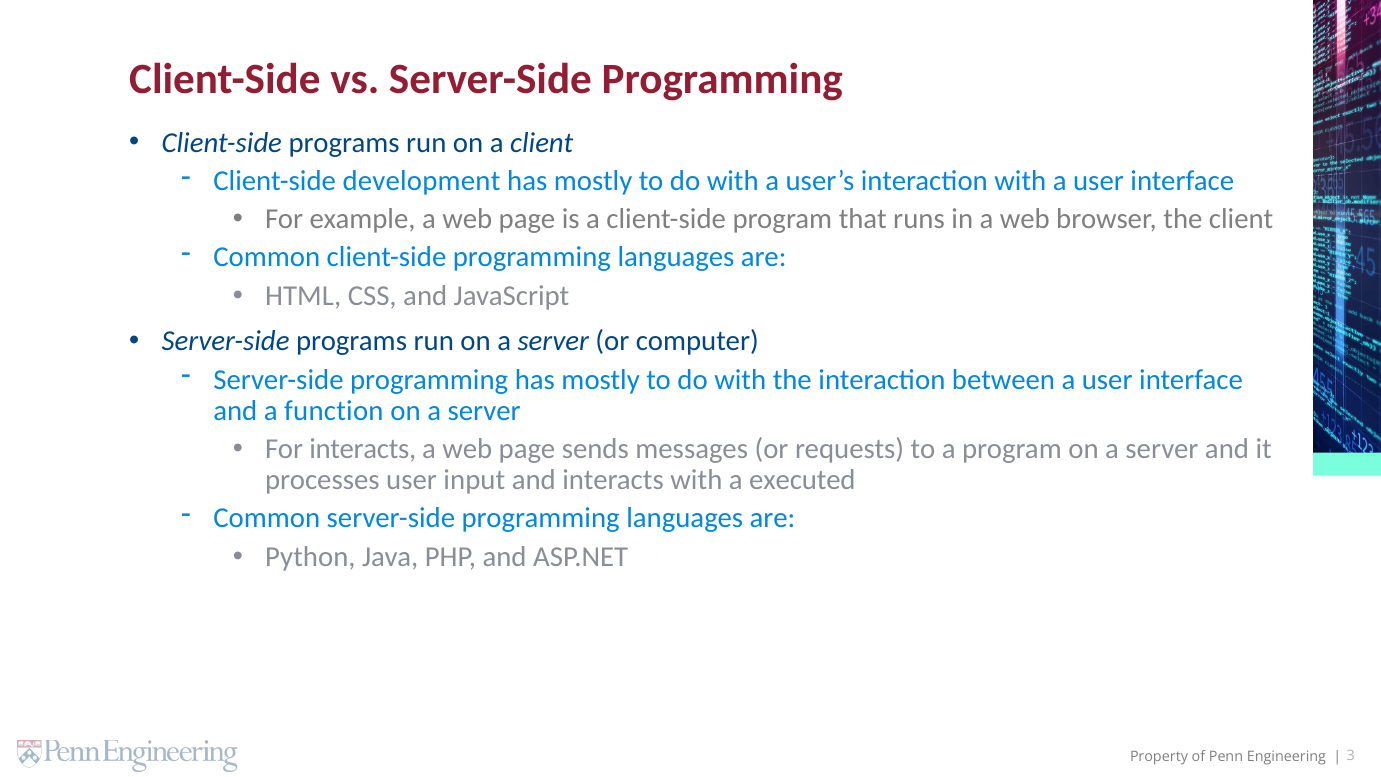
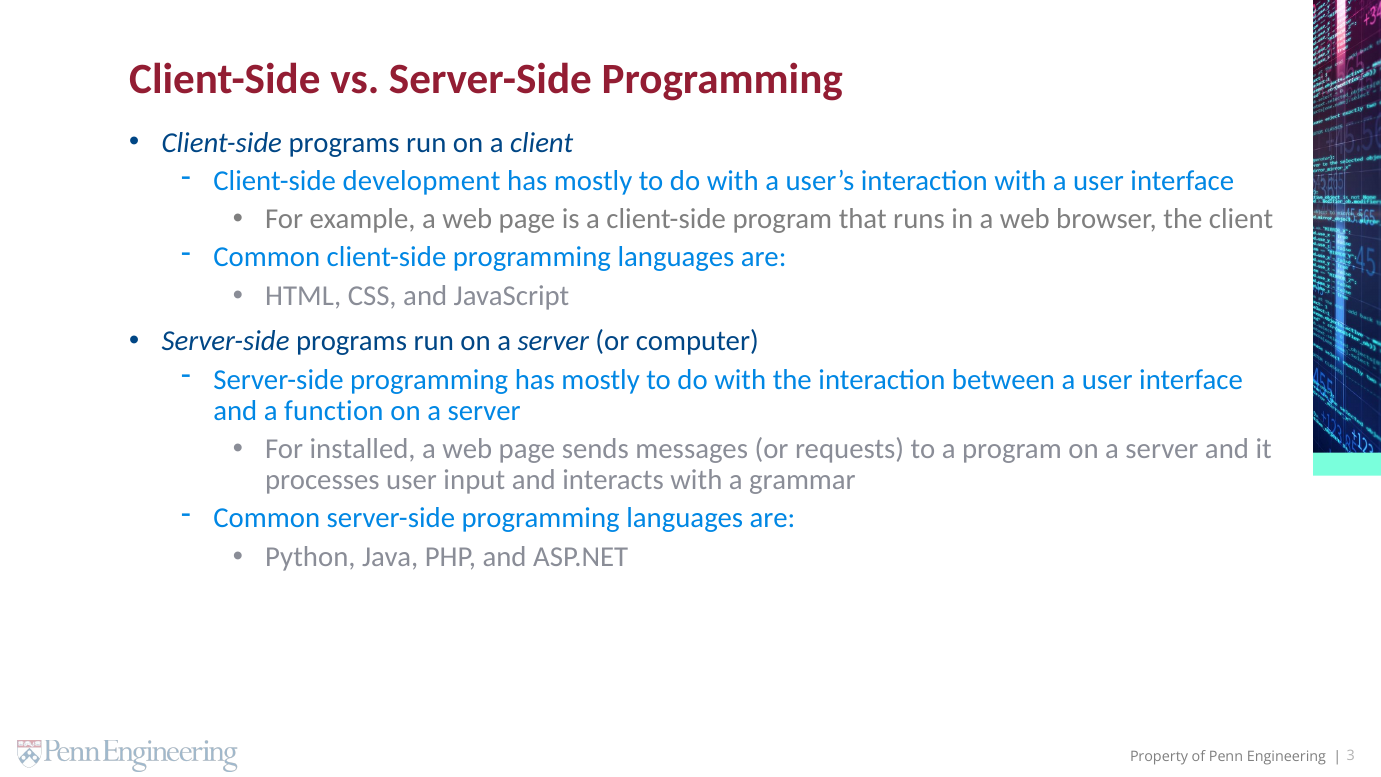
For interacts: interacts -> installed (363, 449)
executed: executed -> grammar (802, 480)
